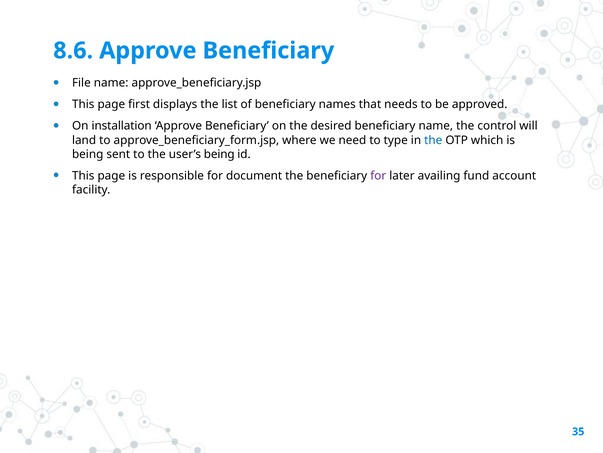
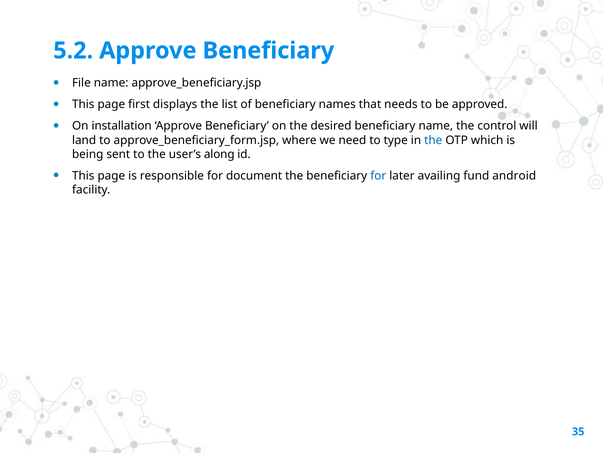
8.6: 8.6 -> 5.2 (73, 51)
user’s being: being -> along (219, 154)
for colour: purple -> blue (378, 175)
account: account -> android (514, 175)
